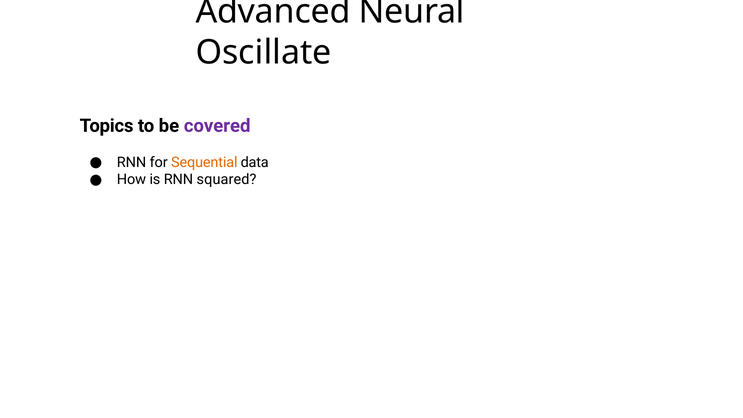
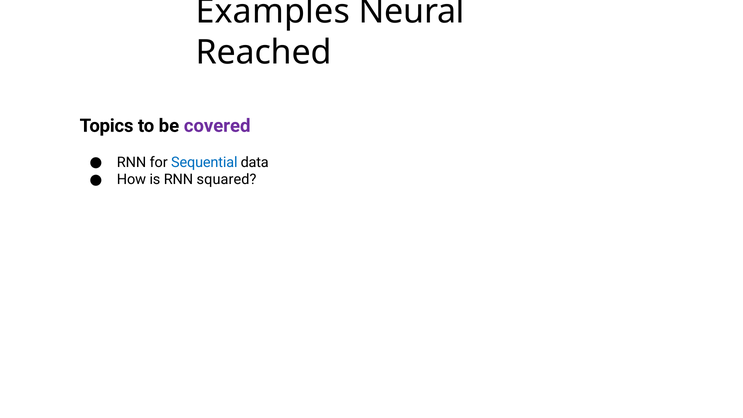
Advanced: Advanced -> Examples (273, 11)
Oscillate: Oscillate -> Reached (264, 52)
Sequential colour: orange -> blue (204, 162)
